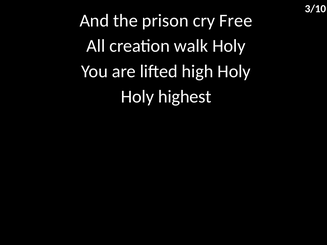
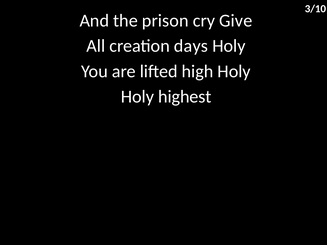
Free: Free -> Give (236, 21)
walk: walk -> days (191, 46)
